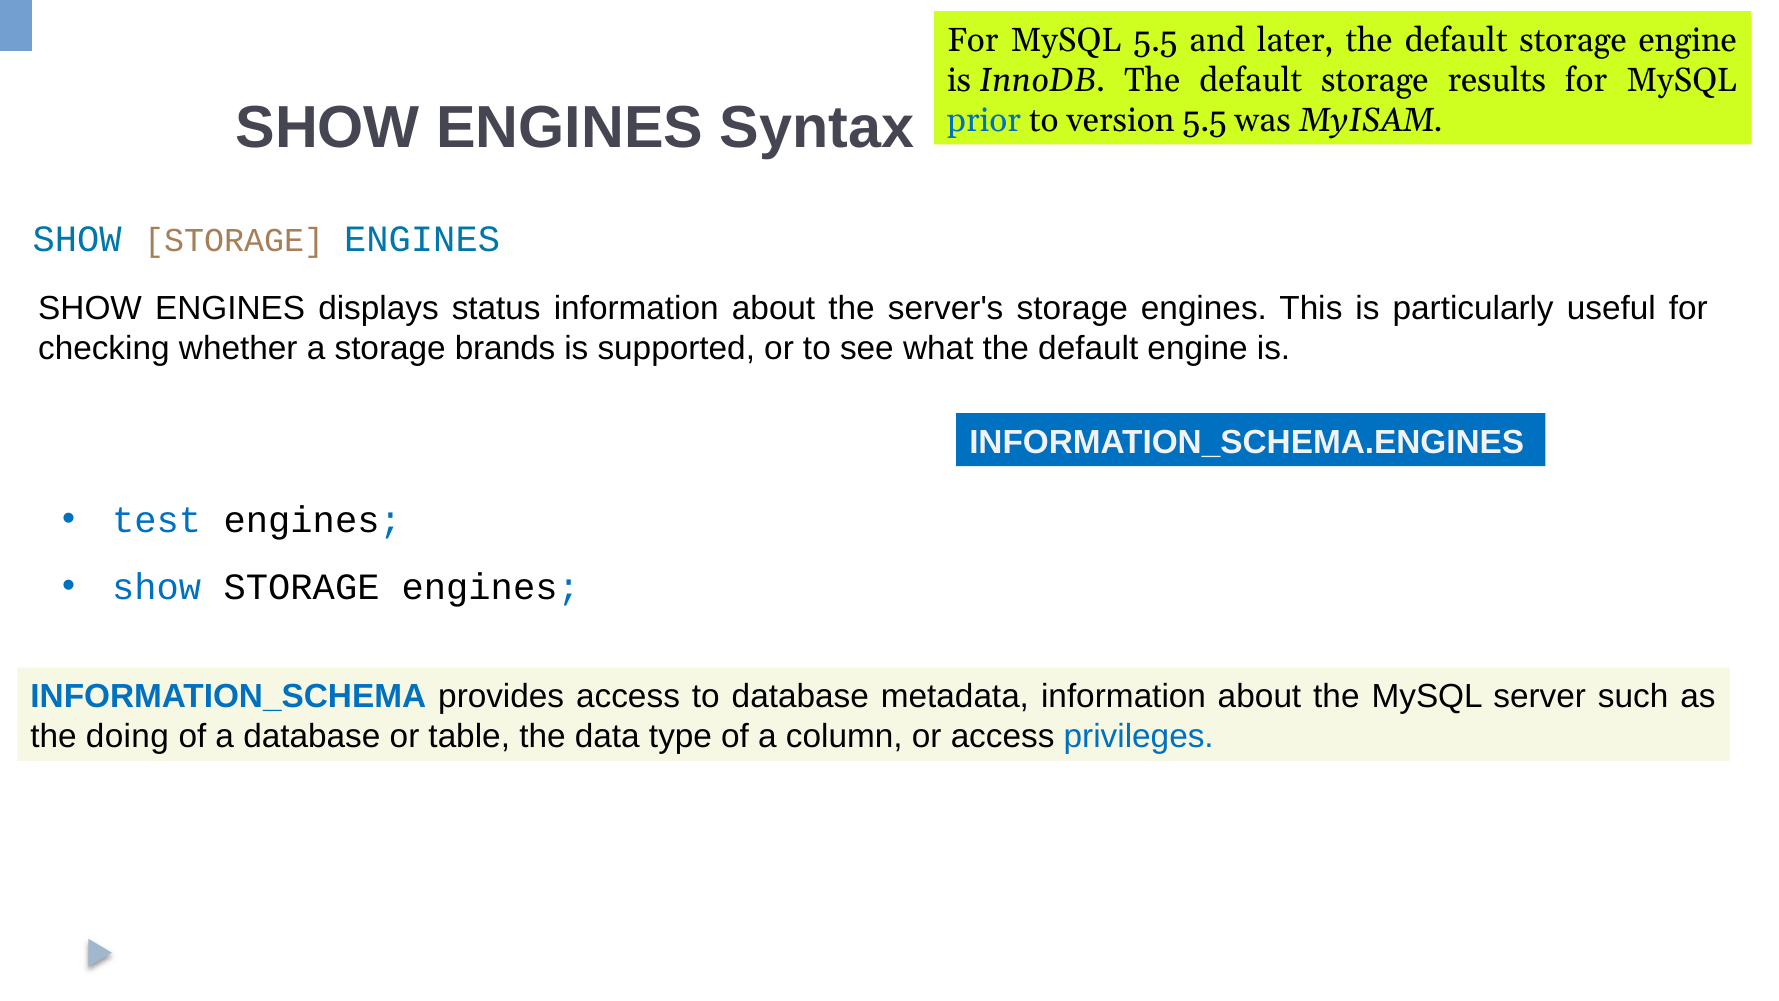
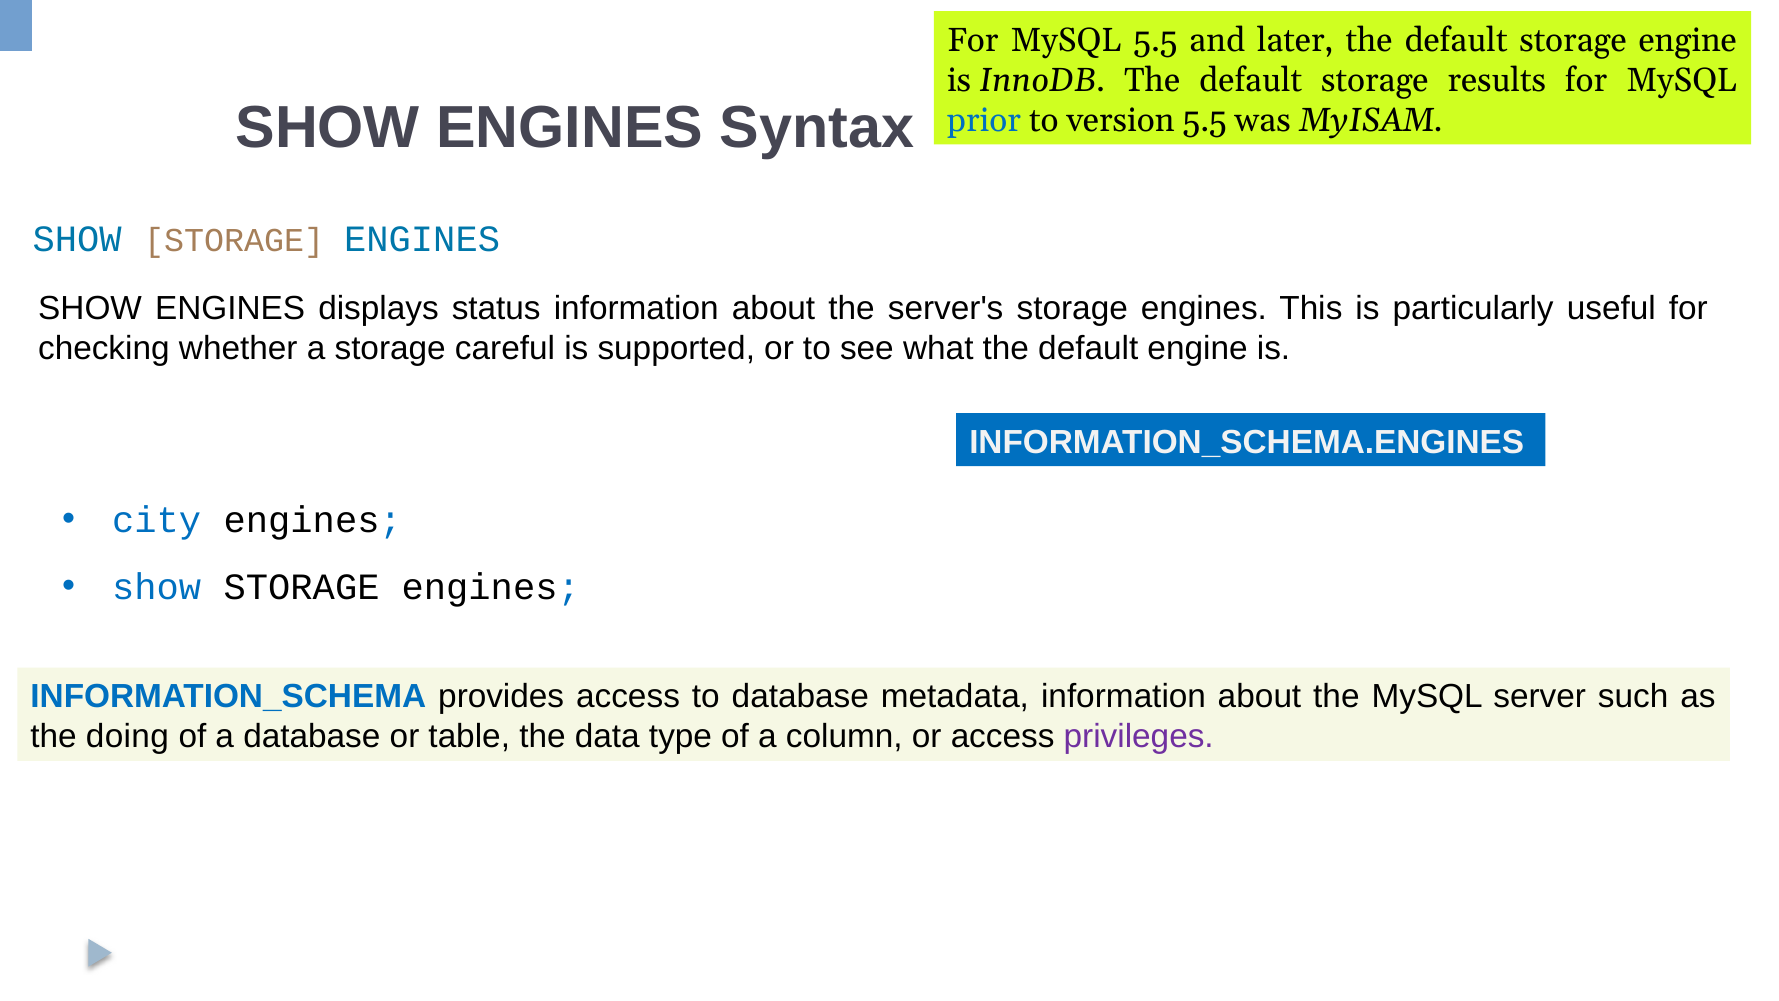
brands: brands -> careful (505, 349)
test: test -> city (157, 521)
privileges colour: blue -> purple (1139, 736)
